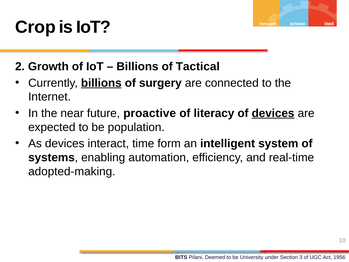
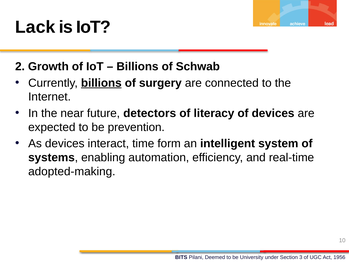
Crop: Crop -> Lack (35, 27)
Tactical: Tactical -> Schwab (198, 67)
proactive: proactive -> detectors (150, 113)
devices underline: present -> none (273, 113)
population: population -> prevention (136, 127)
